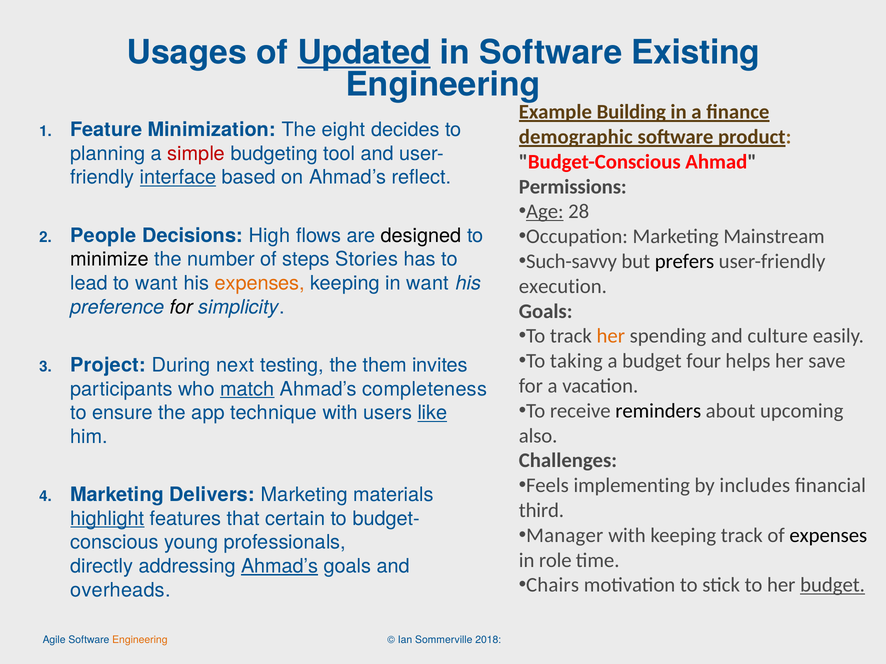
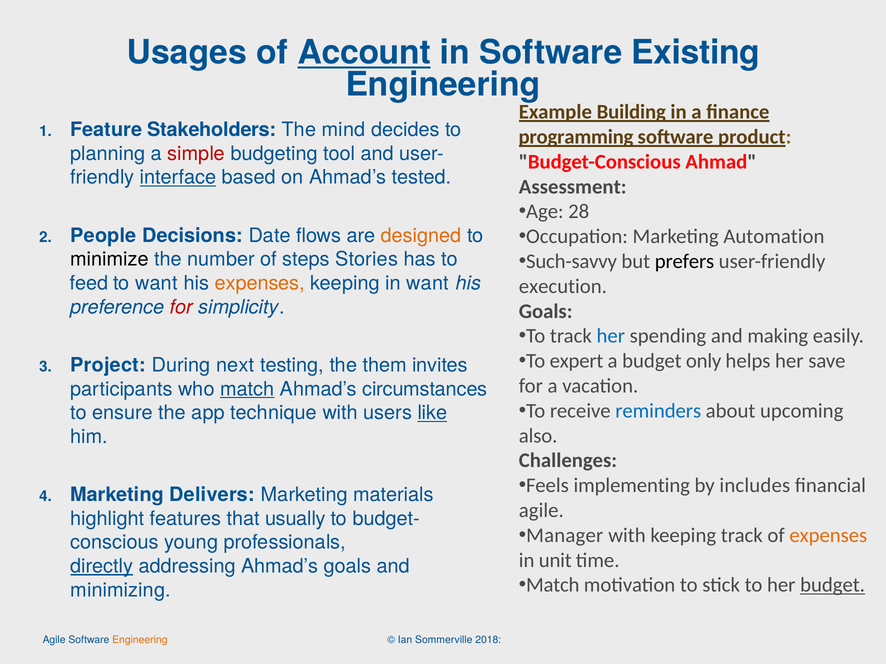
Updated: Updated -> Account (364, 52)
Minimization: Minimization -> Stakeholders (212, 130)
eight: eight -> mind (343, 130)
demographic: demographic -> programming (576, 137)
reflect: reflect -> tested (421, 178)
Permissions: Permissions -> Assessment (573, 187)
Age underline: present -> none (545, 212)
Mainstream: Mainstream -> Automation (774, 237)
High: High -> Date (270, 236)
designed colour: black -> orange (421, 236)
lead: lead -> feed (89, 283)
for colour: black -> red (181, 307)
her colour: orange -> blue (611, 336)
culture: culture -> making (778, 336)
taking: taking -> expert (577, 361)
four: four -> only (704, 361)
completeness: completeness -> circumstances (425, 389)
reminders colour: black -> blue (658, 411)
third: third -> agile (541, 511)
highlight underline: present -> none (107, 519)
certain: certain -> usually (295, 519)
expenses colour: black -> orange (828, 536)
role: role -> unit (555, 561)
directly underline: none -> present (102, 567)
Ahmad’s underline: present -> none (280, 567)
Chairs: Chairs -> Match (553, 586)
overheads: overheads -> minimizing (121, 591)
